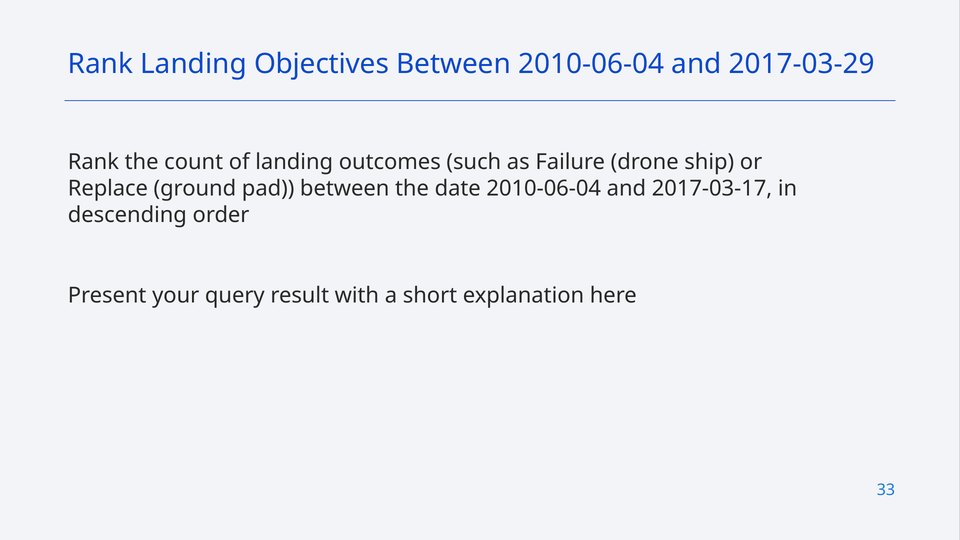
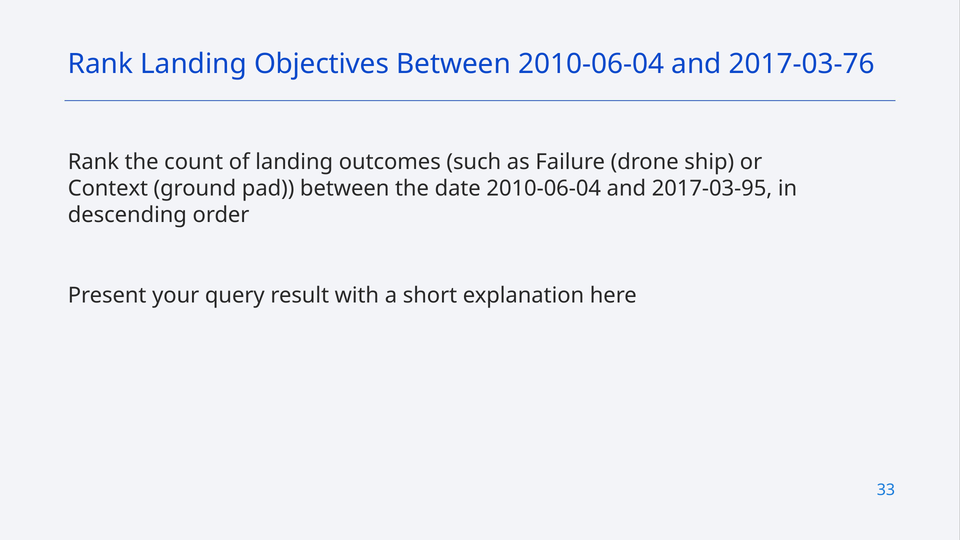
2017-03-29: 2017-03-29 -> 2017-03-76 (802, 64)
Replace: Replace -> Context (108, 188)
2017-03-17: 2017-03-17 -> 2017-03-95 (712, 188)
